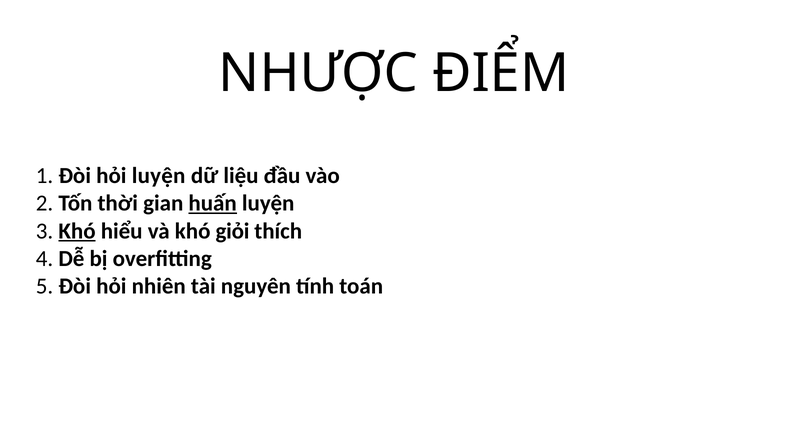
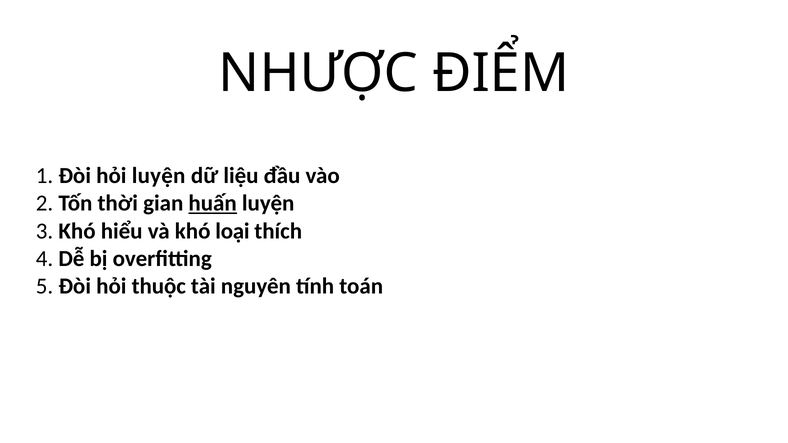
Khó underline: present -> none (77, 231)
giỏi: giỏi -> loại (232, 231)
nhiên: nhiên -> thuộc (159, 286)
